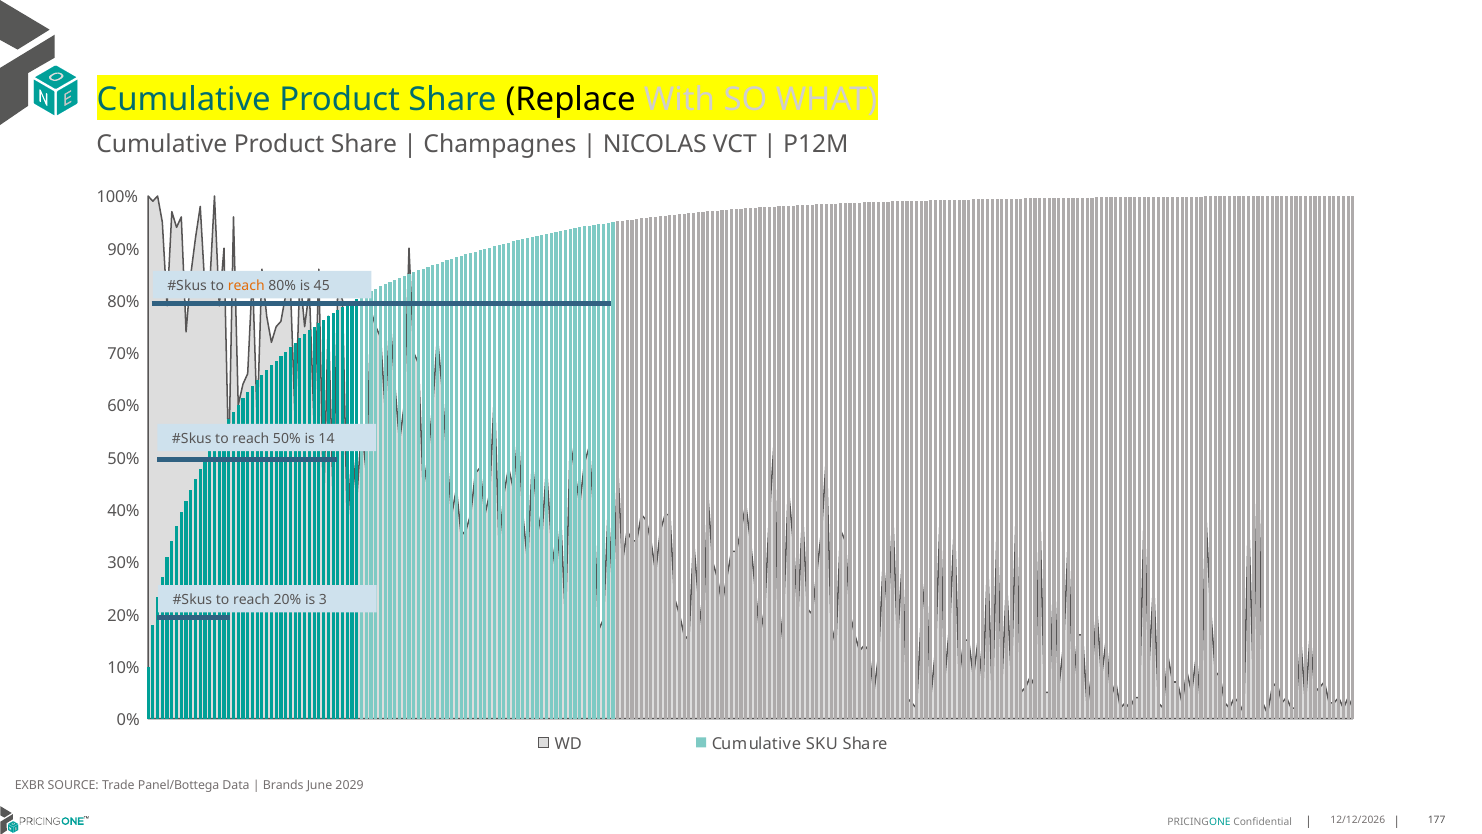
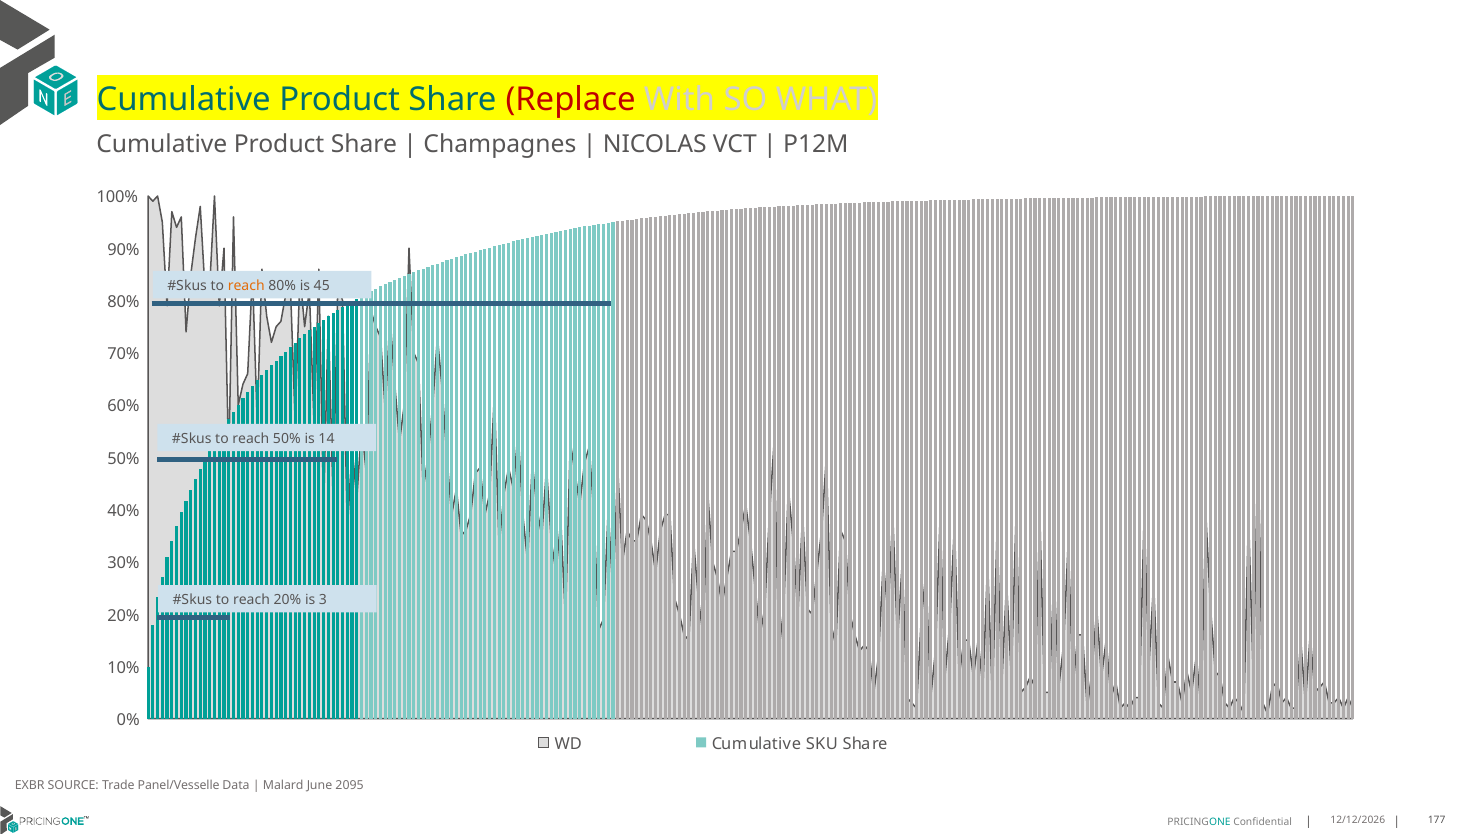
Replace colour: black -> red (571, 100)
Panel/Bottega: Panel/Bottega -> Panel/Vesselle (179, 785)
Brands: Brands -> Malard (283, 785)
2029: 2029 -> 2095 (350, 785)
